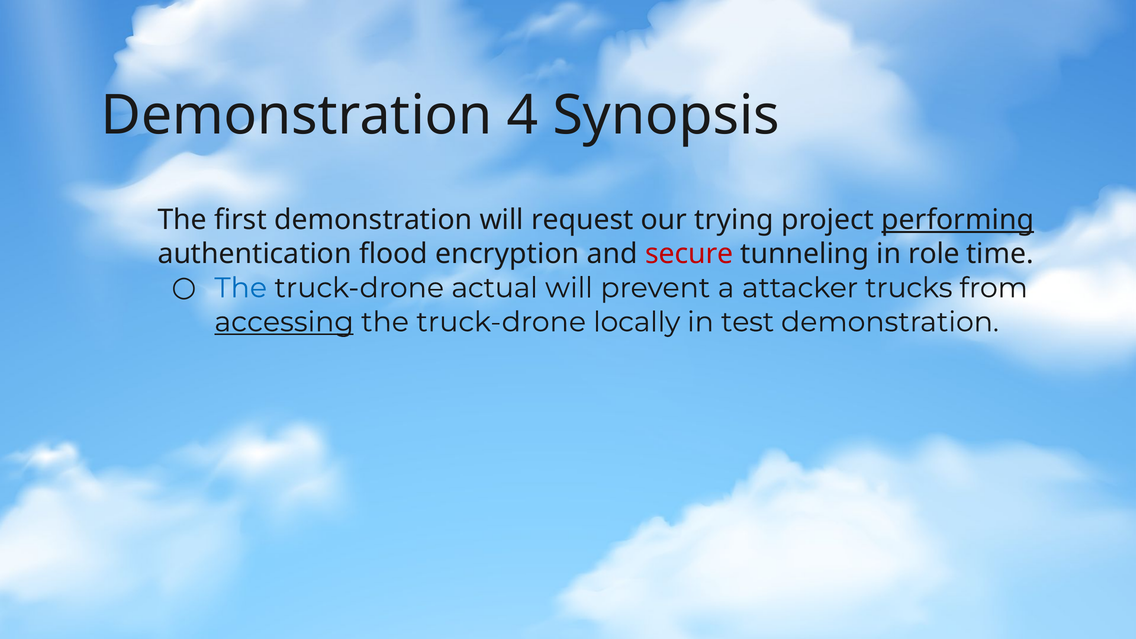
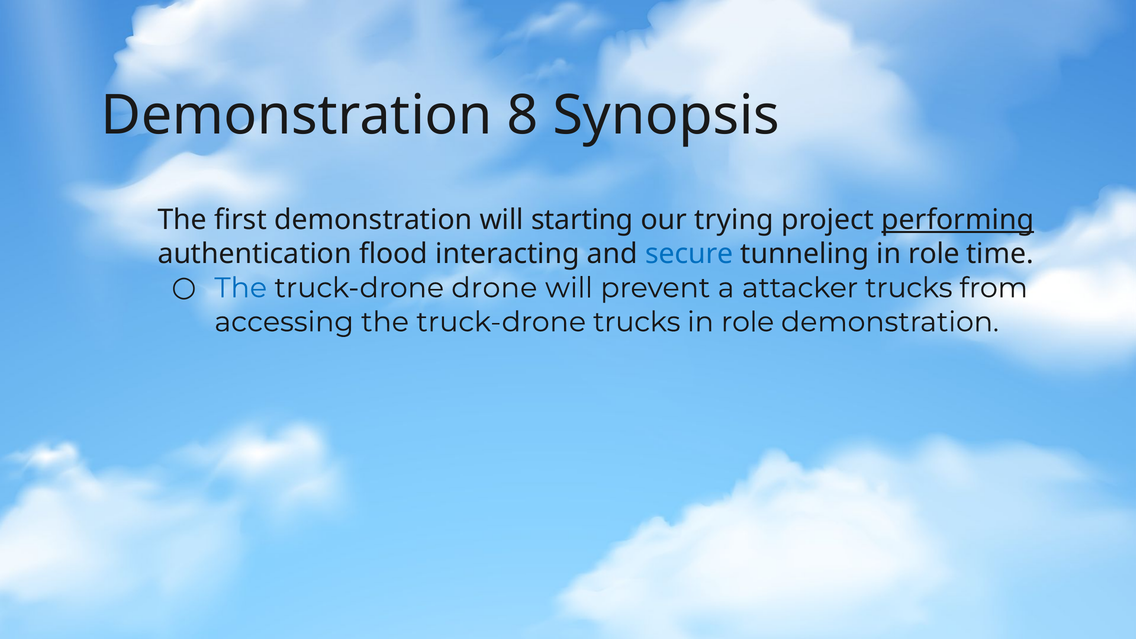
4: 4 -> 8 (522, 115)
request: request -> starting (582, 220)
encryption: encryption -> interacting (507, 254)
secure colour: red -> blue (689, 254)
actual: actual -> drone (494, 288)
accessing underline: present -> none (284, 322)
truck-drone locally: locally -> trucks (637, 322)
test: test -> role (748, 322)
